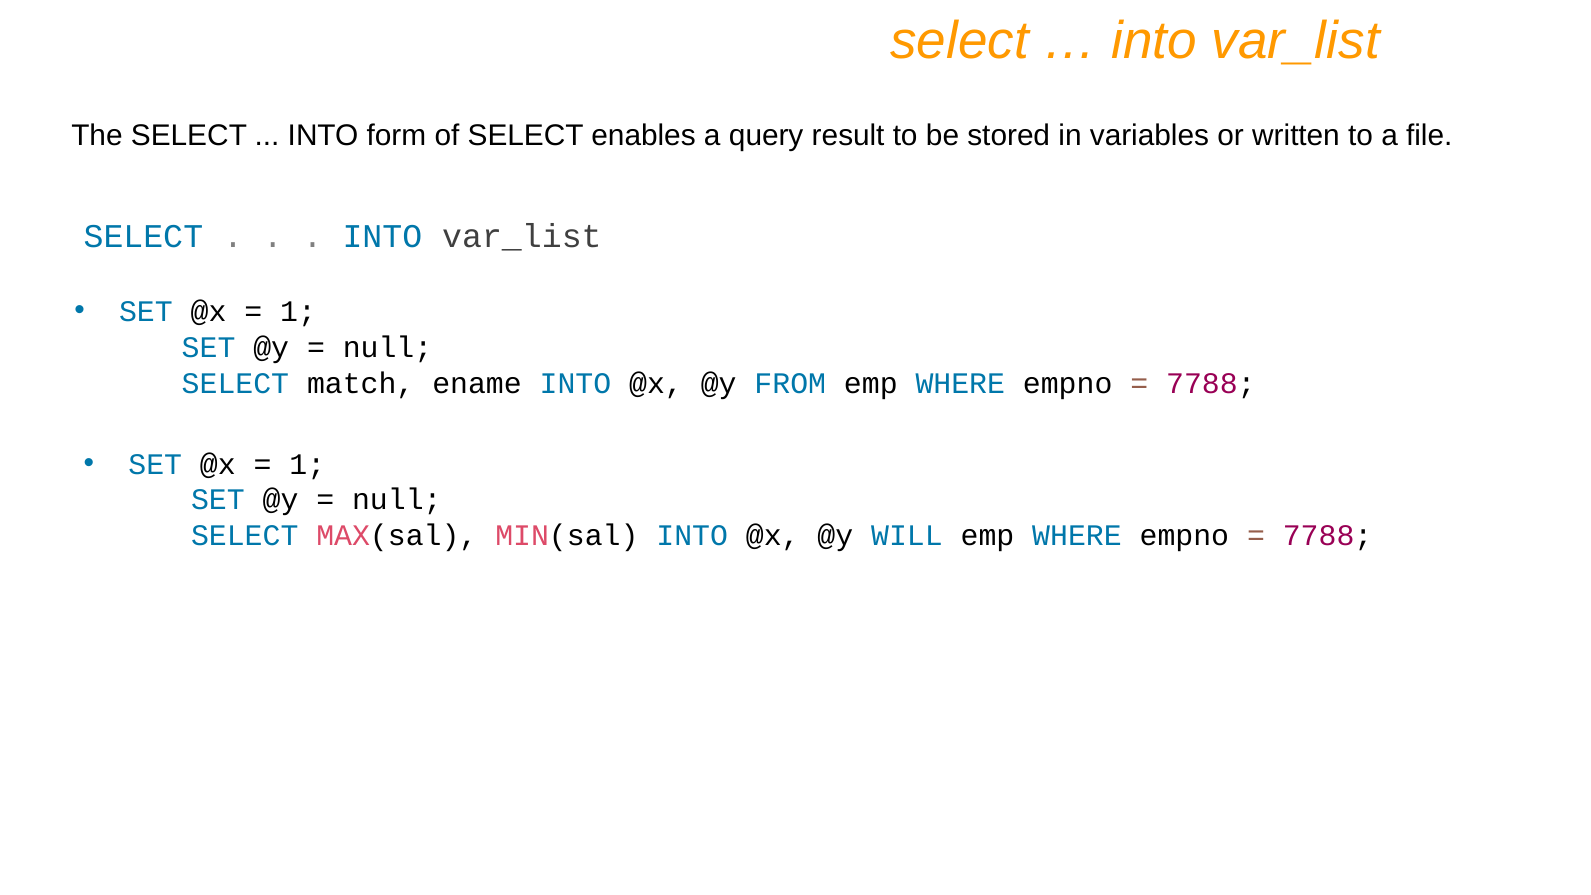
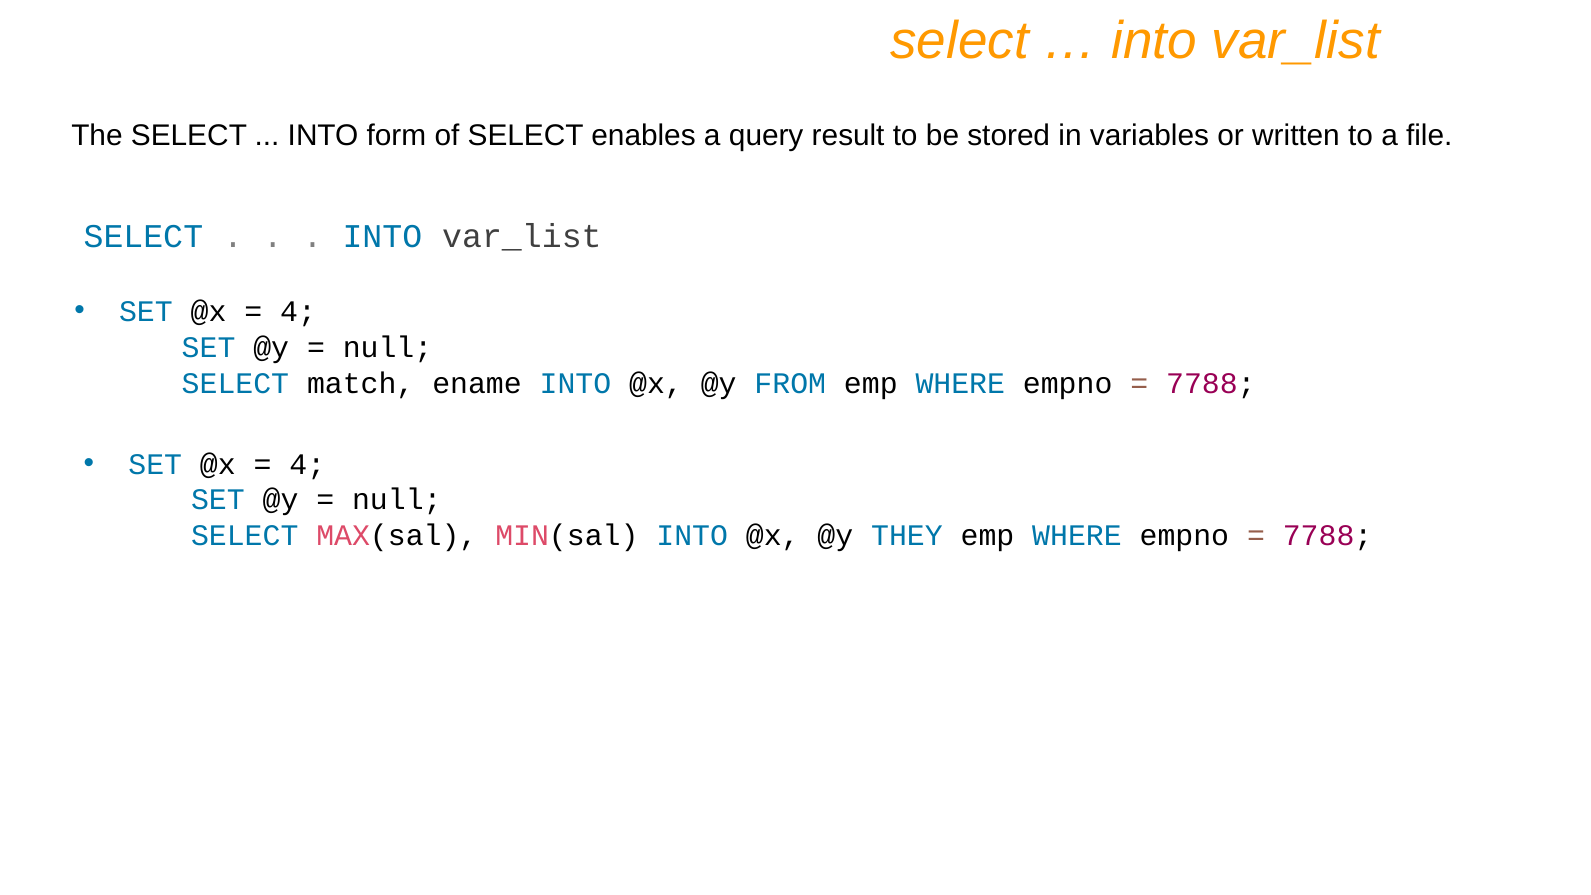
1: 1 -> 4 (298, 312)
1: 1 -> 4 (307, 464)
WILL: WILL -> THEY (907, 536)
